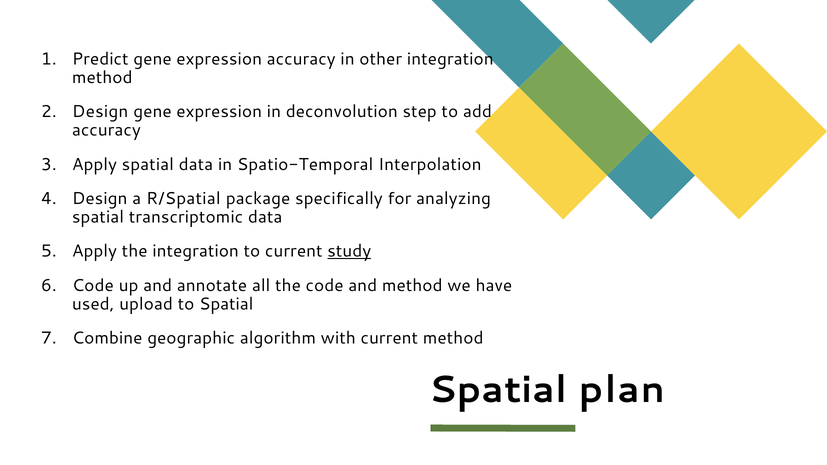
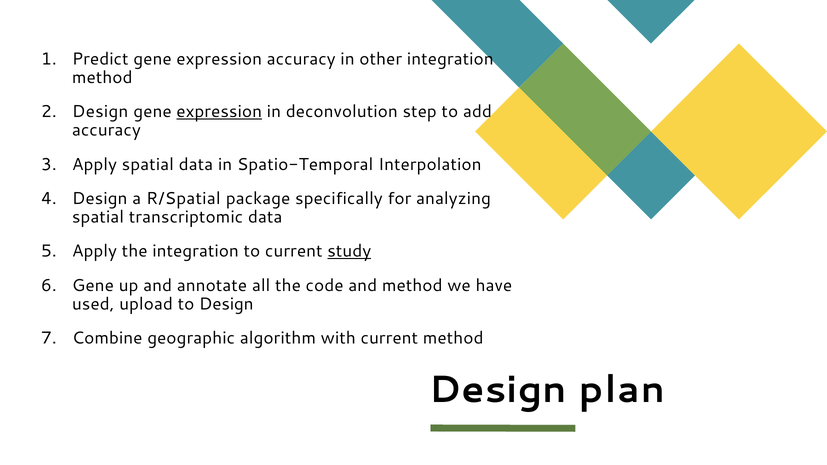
expression underline: none -> present (219, 112)
Code: Code -> Gene (93, 285)
to Spatial: Spatial -> Design (226, 304)
Spatial: Spatial -> Design (498, 390)
